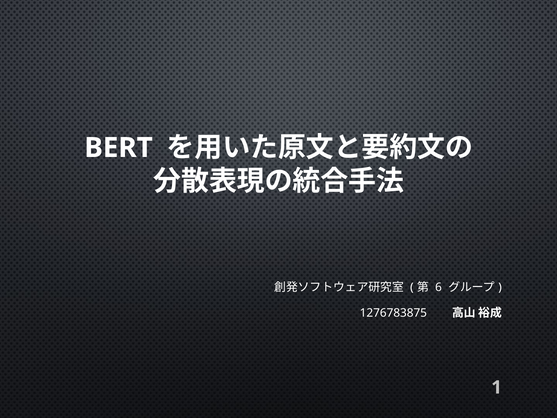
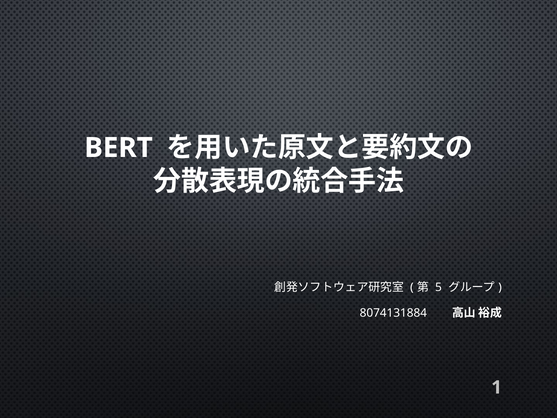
6: 6 -> 5 (438, 287)
1276783875: 1276783875 -> 8074131884 (393, 313)
